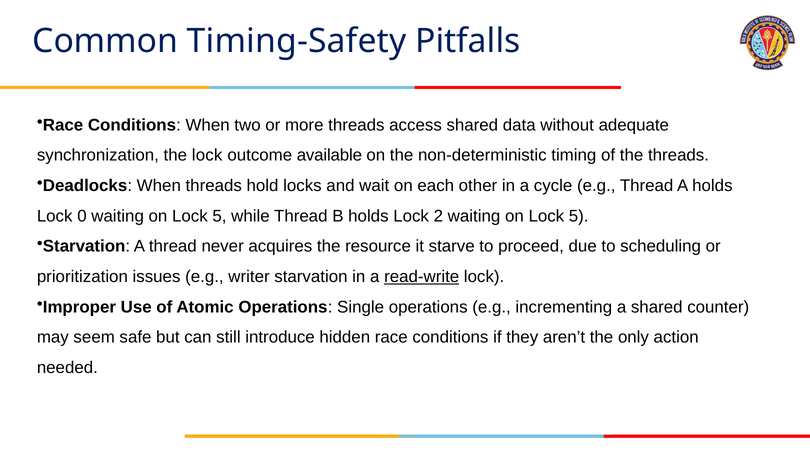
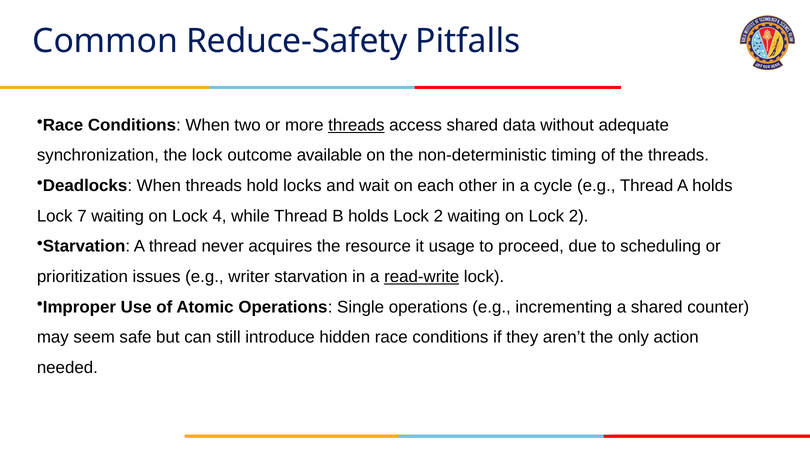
Timing-Safety: Timing-Safety -> Reduce-Safety (297, 41)
threads underline: none -> present (356, 125)
0: 0 -> 7 (82, 216)
5: 5 -> 4 (219, 216)
5: 5 -> 2 (579, 216)
starve: starve -> usage (452, 247)
